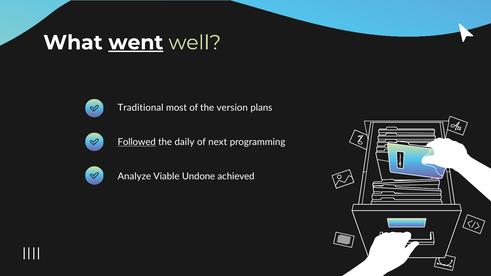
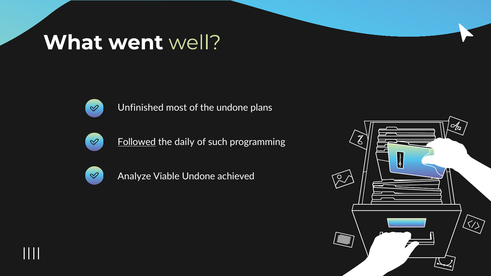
went underline: present -> none (136, 43)
Traditional: Traditional -> Unfinished (141, 108)
the version: version -> undone (232, 108)
next: next -> such (218, 142)
